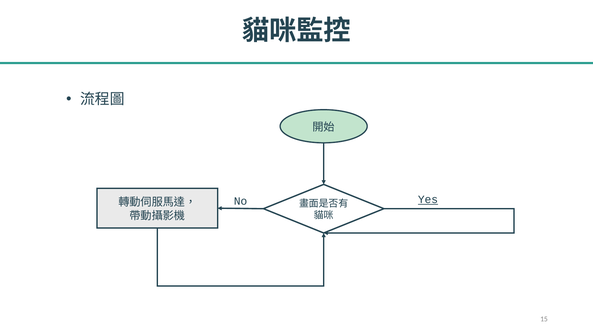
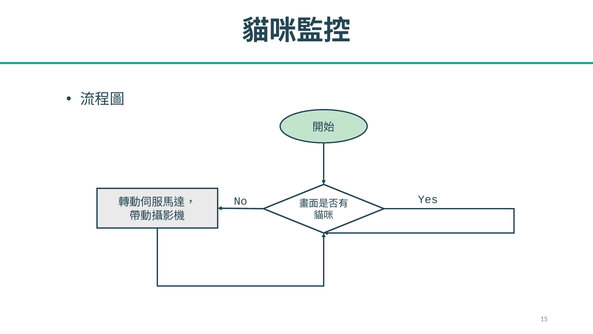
Yes underline: present -> none (428, 199)
